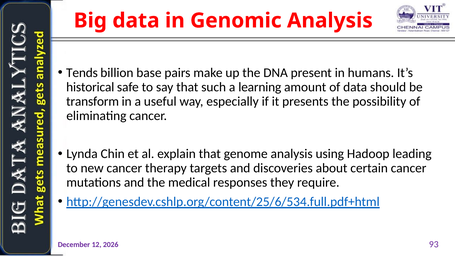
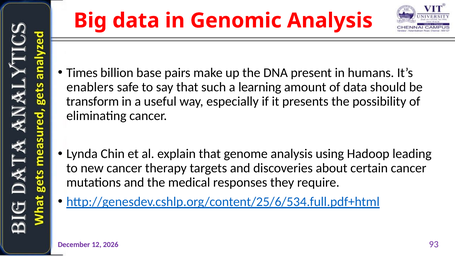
Tends: Tends -> Times (82, 73)
historical: historical -> enablers (90, 87)
